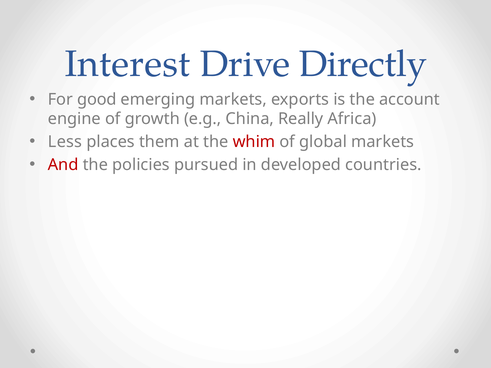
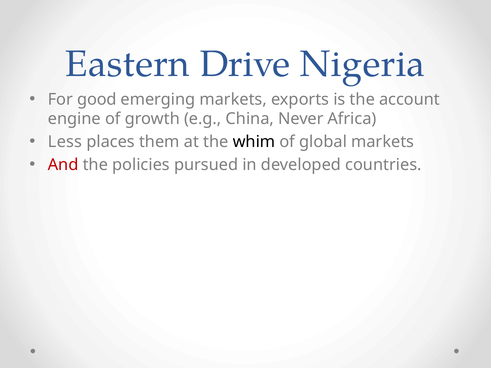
Interest: Interest -> Eastern (128, 64)
Directly: Directly -> Nigeria (363, 64)
Really: Really -> Never (301, 119)
whim colour: red -> black (254, 142)
